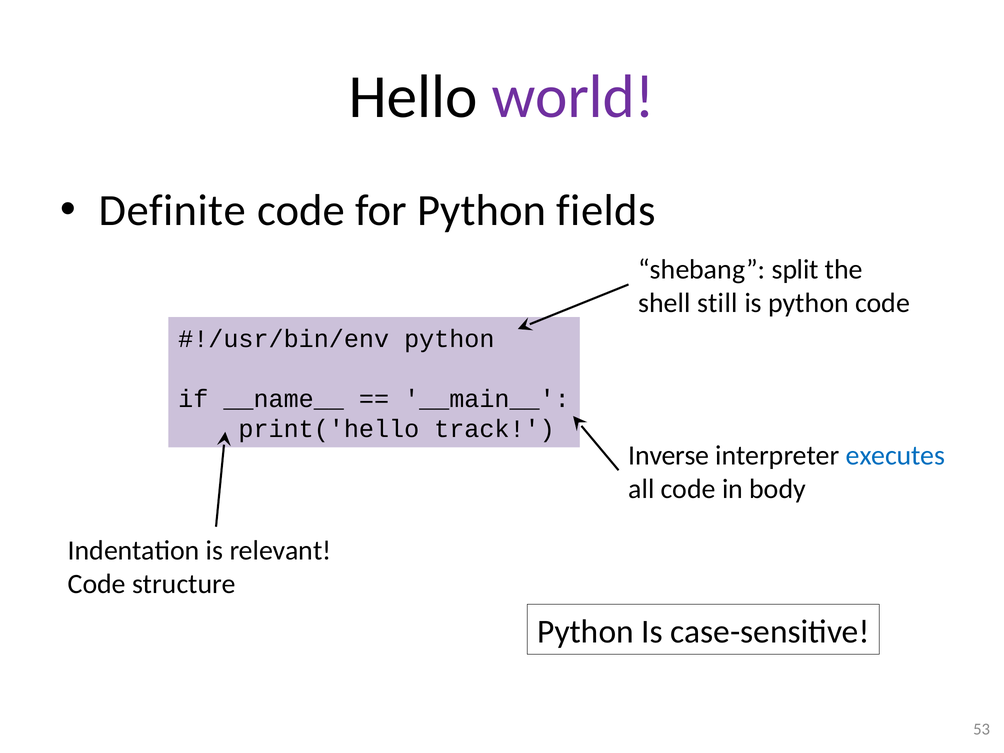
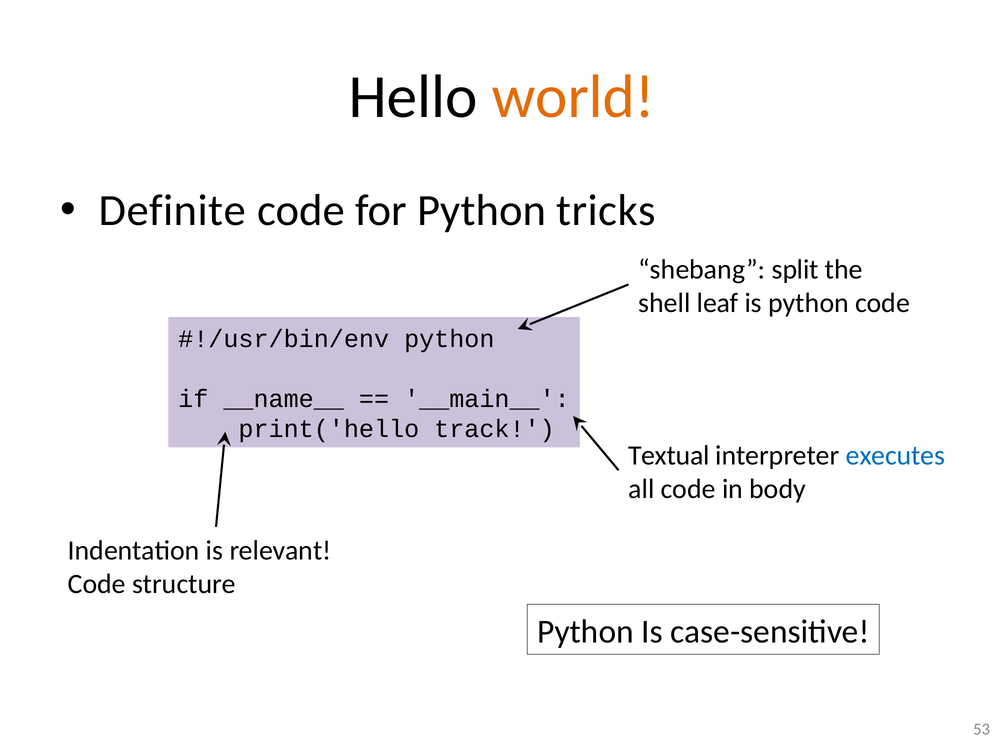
world colour: purple -> orange (573, 97)
fields: fields -> tricks (606, 211)
still: still -> leaf (718, 303)
Inverse: Inverse -> Textual (669, 455)
